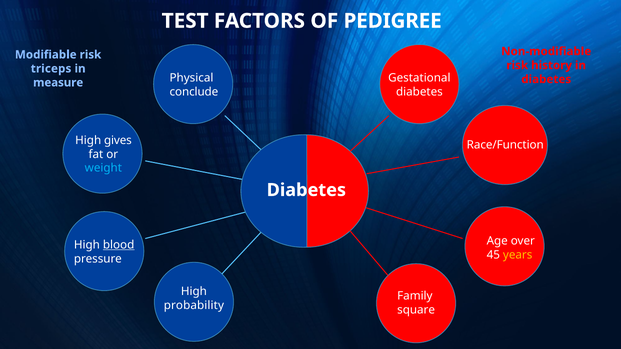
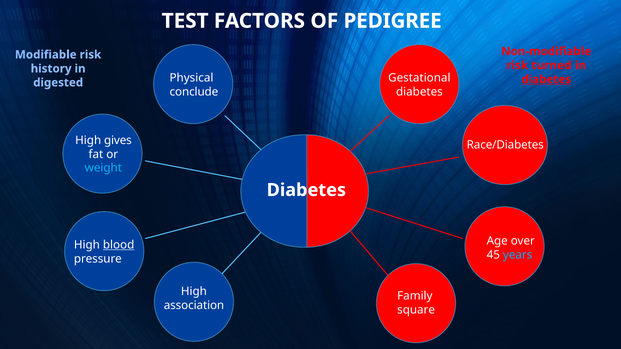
history: history -> turned (551, 65)
triceps: triceps -> history (51, 69)
diabetes underline: none -> present (546, 79)
measure: measure -> digested (58, 83)
Race/Function: Race/Function -> Race/Diabetes (505, 145)
years colour: yellow -> light blue (518, 255)
probability: probability -> association (194, 306)
